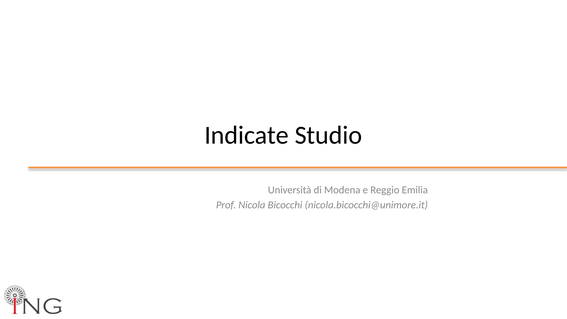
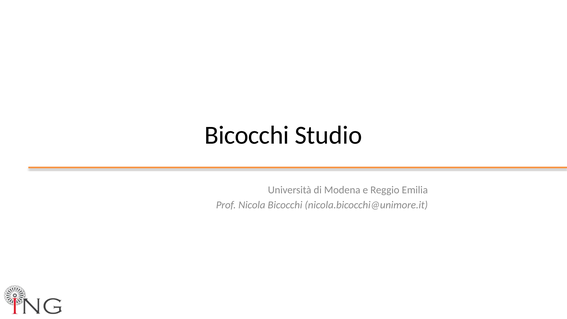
Indicate: Indicate -> Bicocchi (247, 135)
